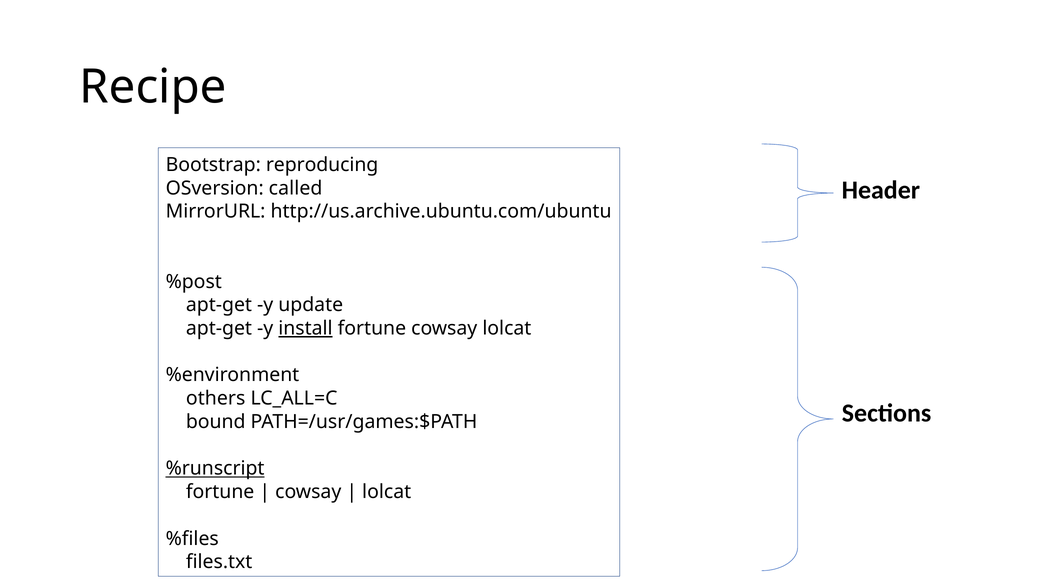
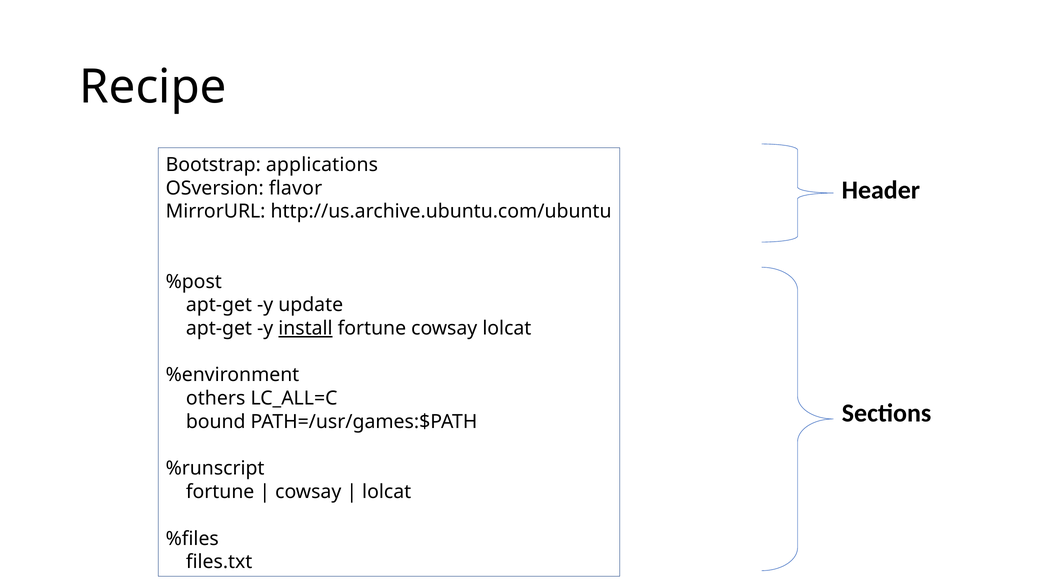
reproducing: reproducing -> applications (322, 165)
called: called -> flavor (296, 188)
%runscript underline: present -> none (215, 468)
